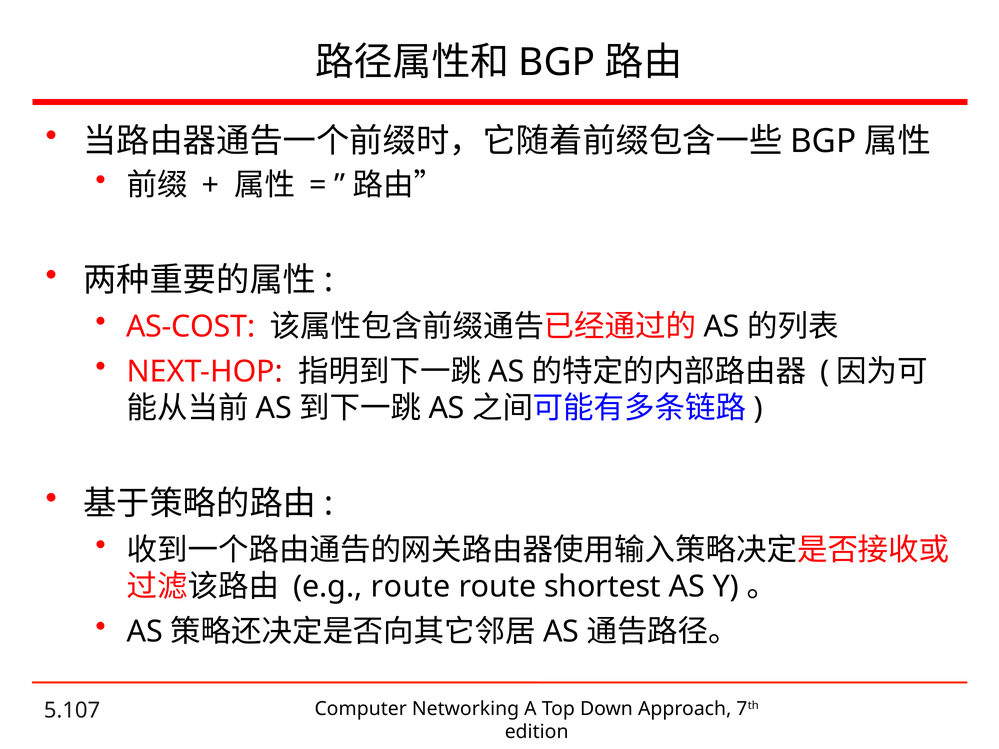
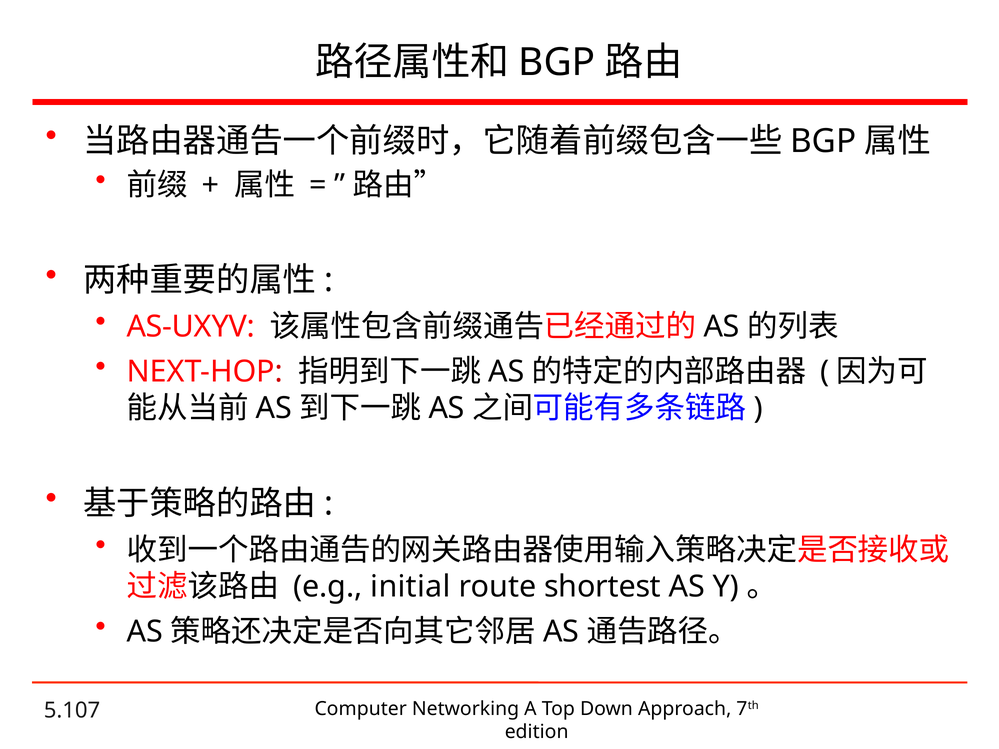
AS-COST: AS-COST -> AS-UXYV (191, 327)
e.g route: route -> initial (411, 587)
